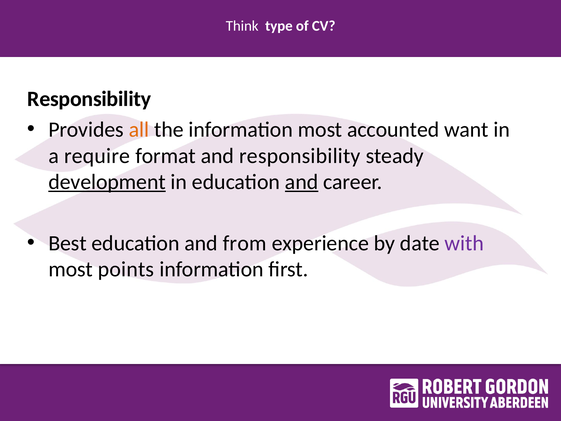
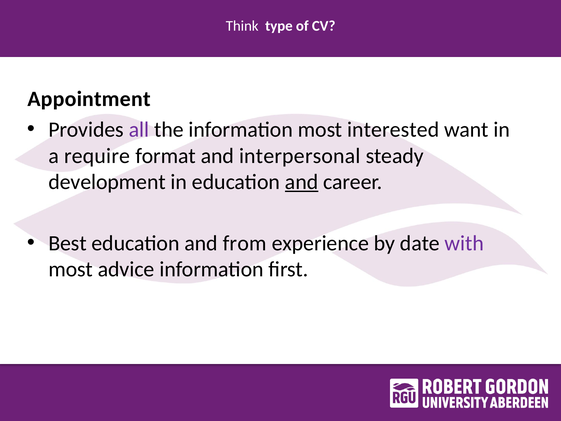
Responsibility: Responsibility -> Appointment (89, 99)
all colour: orange -> purple (139, 130)
accounted: accounted -> interested (393, 130)
and responsibility: responsibility -> interpersonal (300, 156)
development underline: present -> none (107, 182)
points: points -> advice (126, 269)
